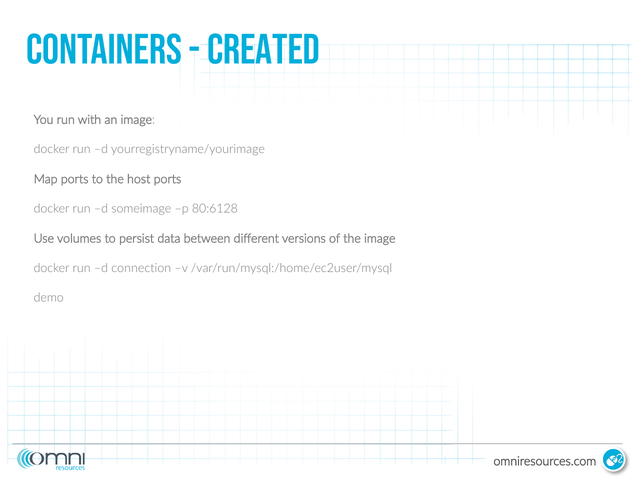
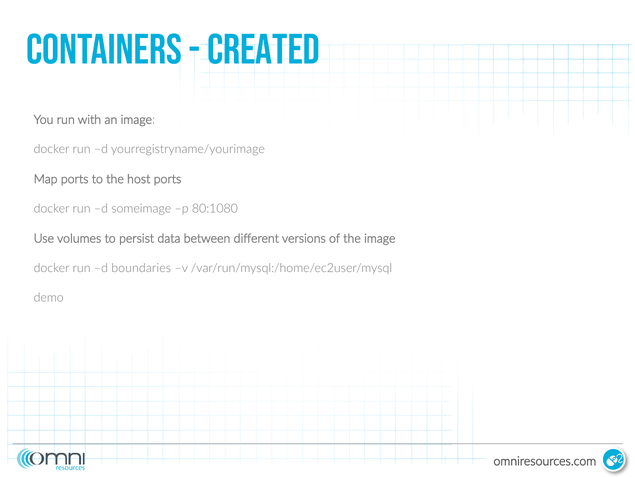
80:6128: 80:6128 -> 80:1080 (215, 208)
connection: connection -> boundaries (141, 268)
